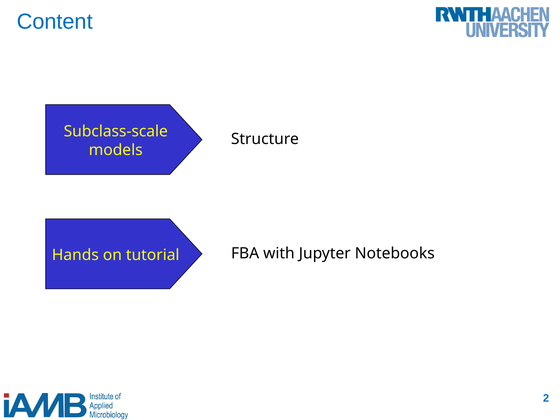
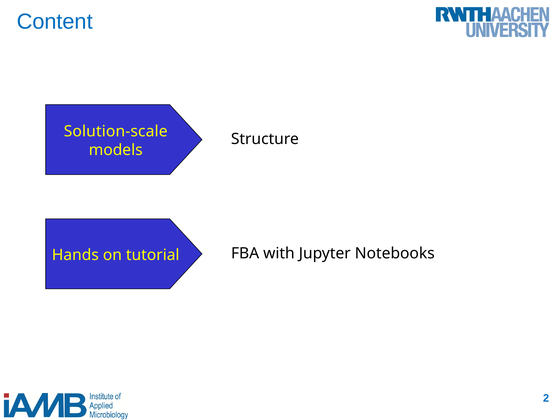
Subclass-scale: Subclass-scale -> Solution-scale (116, 131)
